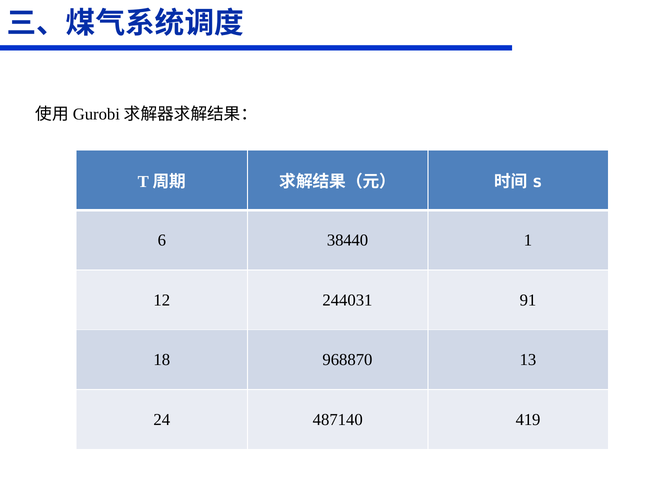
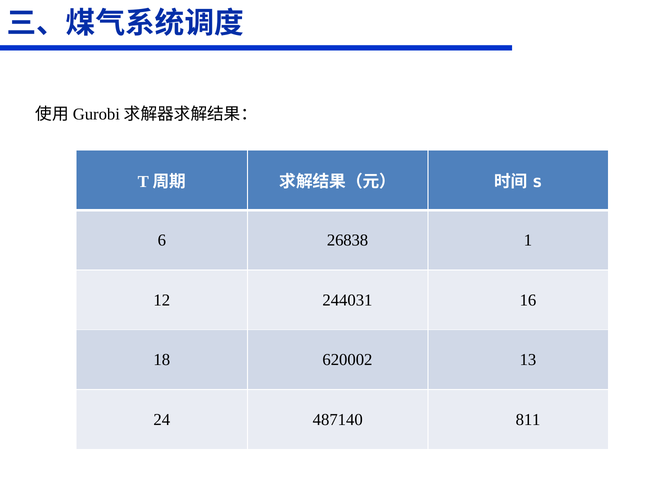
38440: 38440 -> 26838 (348, 240)
91: 91 -> 16 (528, 300)
968870: 968870 -> 620002 (347, 360)
419: 419 -> 811 (528, 420)
